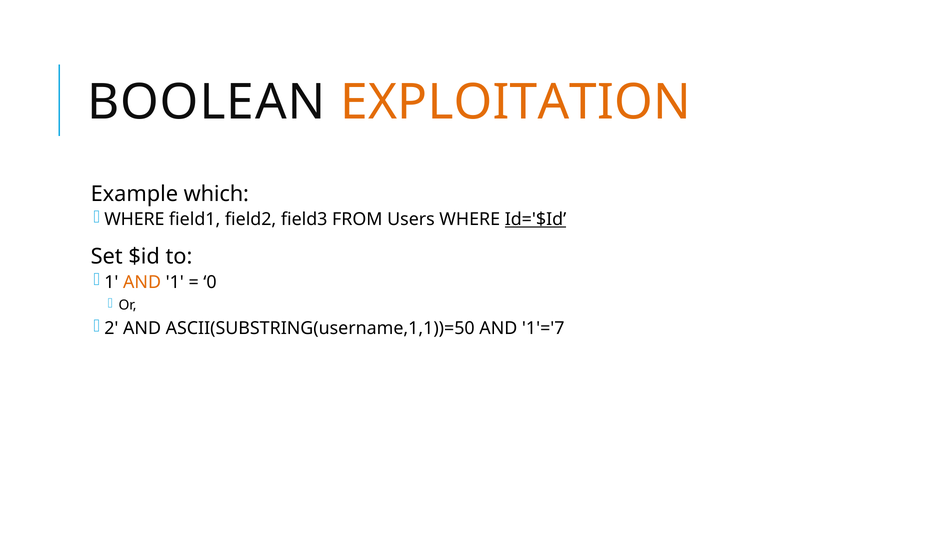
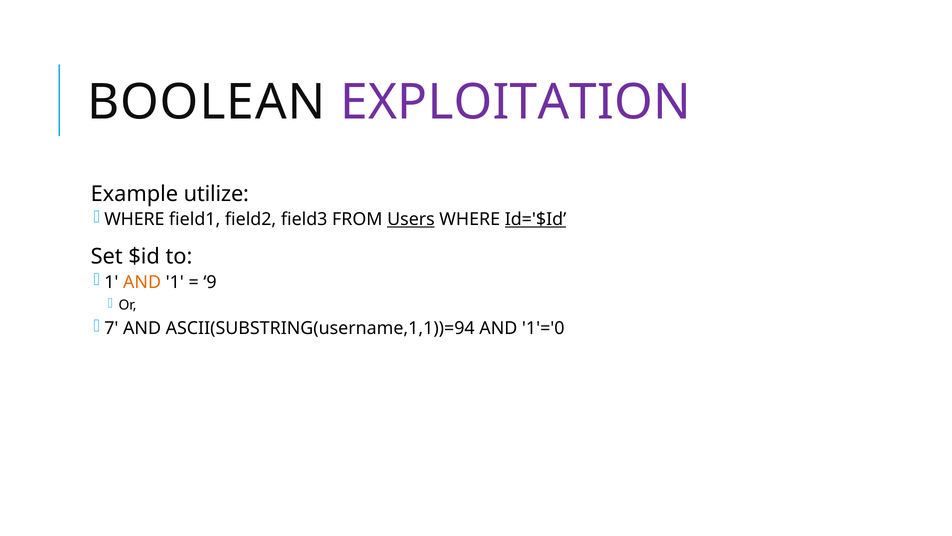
EXPLOITATION colour: orange -> purple (516, 102)
which: which -> utilize (216, 194)
Users underline: none -> present (411, 219)
0: 0 -> 9 (210, 282)
2: 2 -> 7 (111, 328)
ASCII(SUBSTRING(username,1,1))=50: ASCII(SUBSTRING(username,1,1))=50 -> ASCII(SUBSTRING(username,1,1))=94 (320, 328)
1'='7: 1'='7 -> 1'='0 (543, 328)
